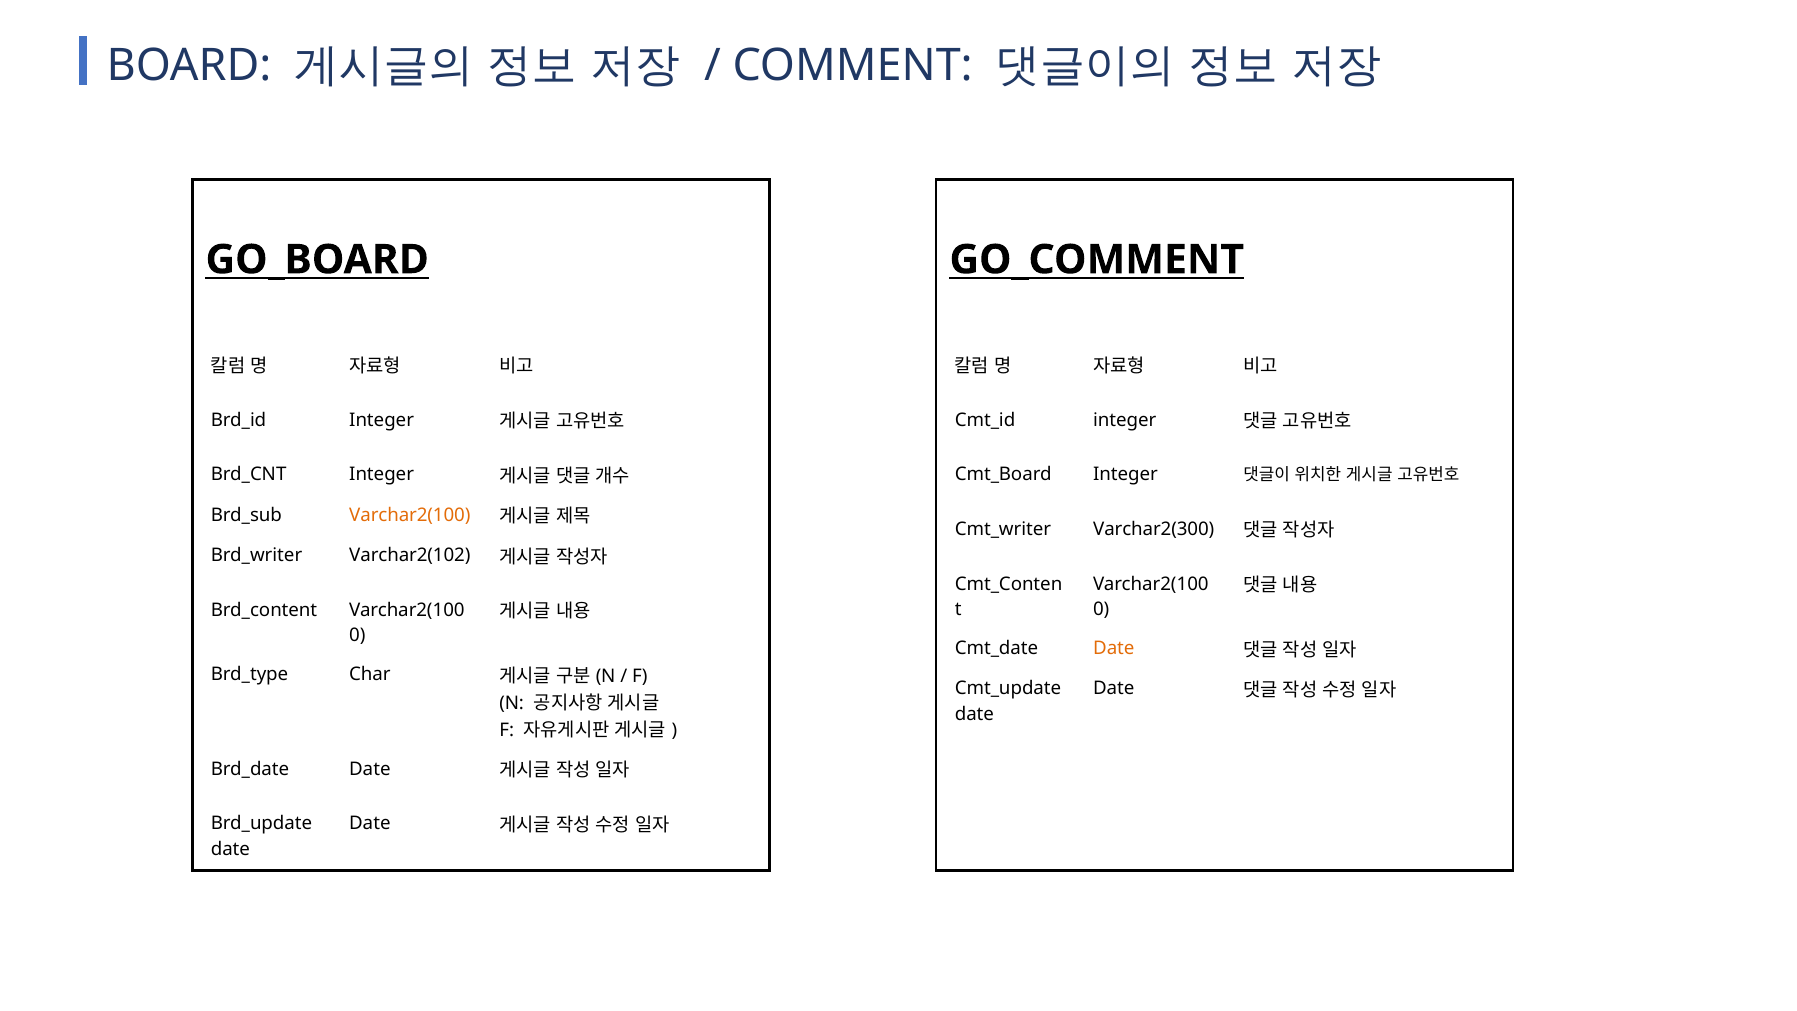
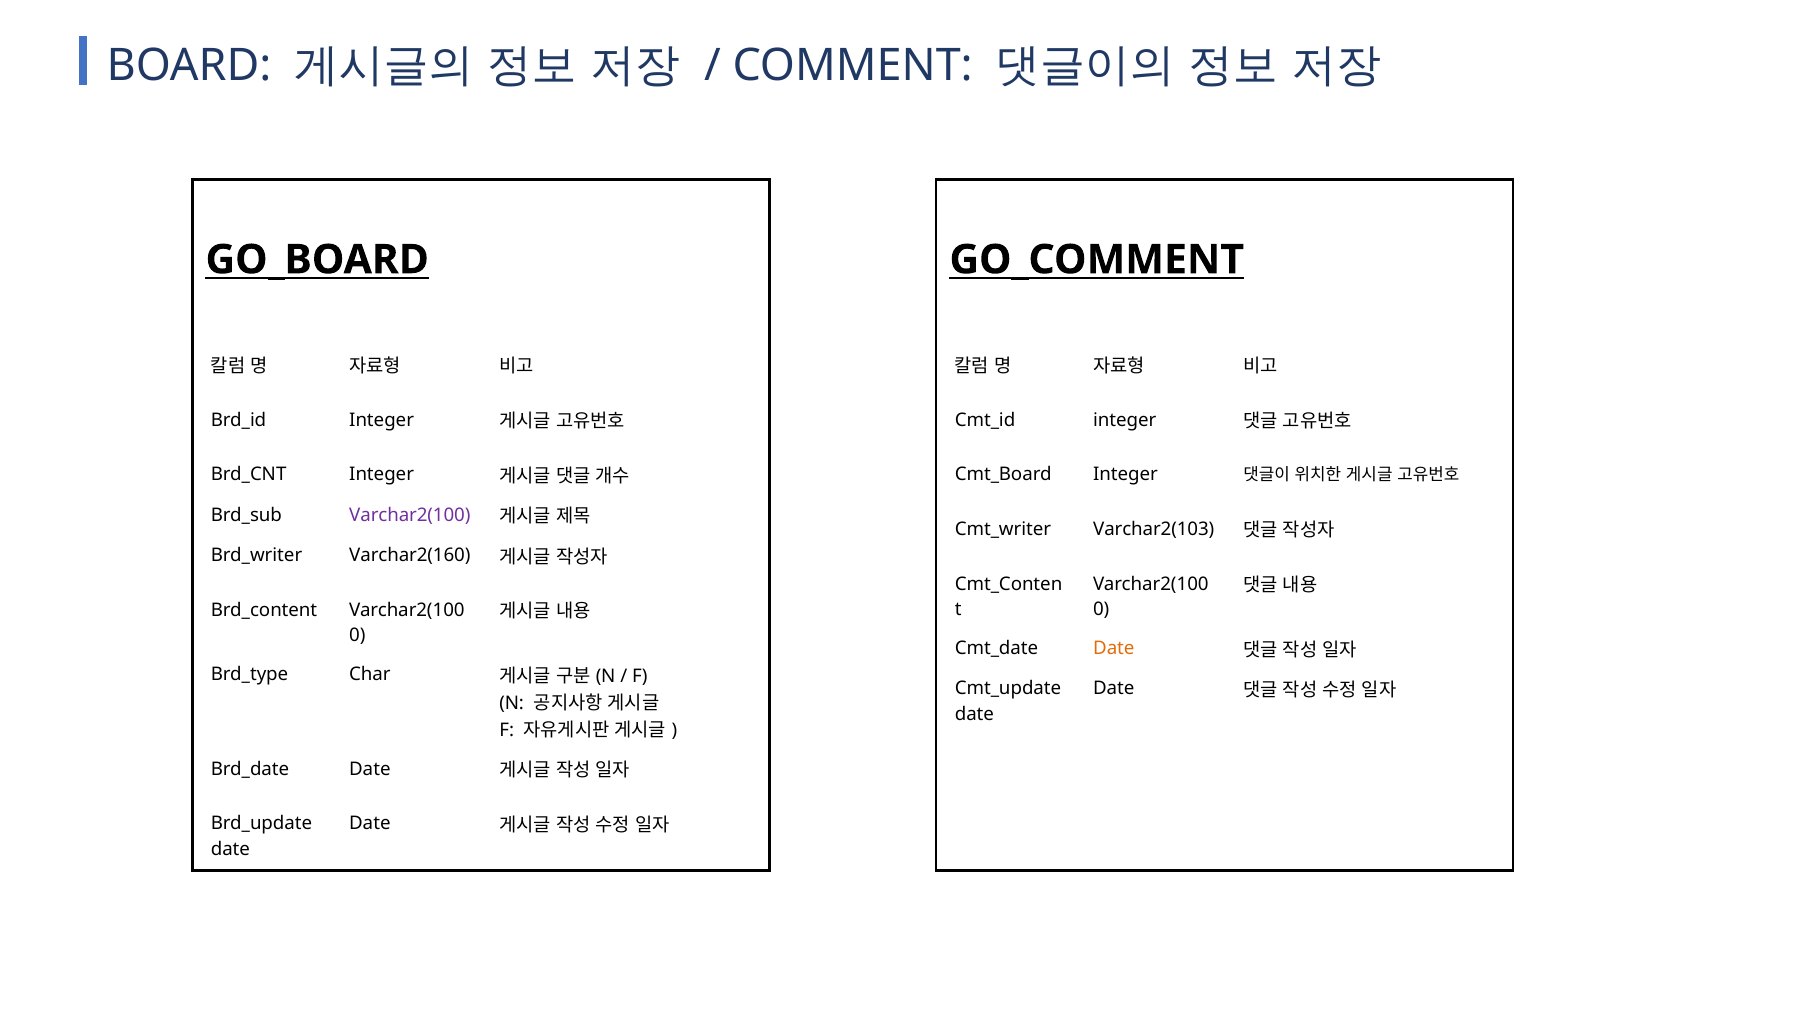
Varchar2(100 colour: orange -> purple (410, 515)
Varchar2(300: Varchar2(300 -> Varchar2(103 (1154, 529)
Varchar2(102: Varchar2(102 -> Varchar2(160 (410, 555)
